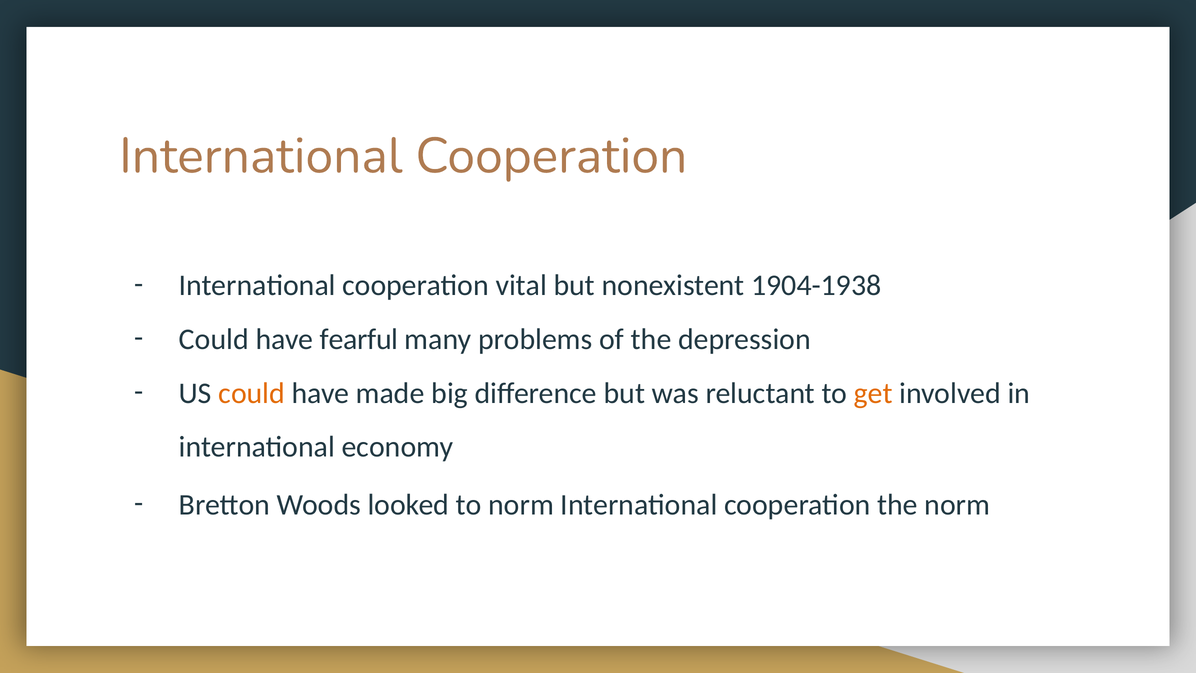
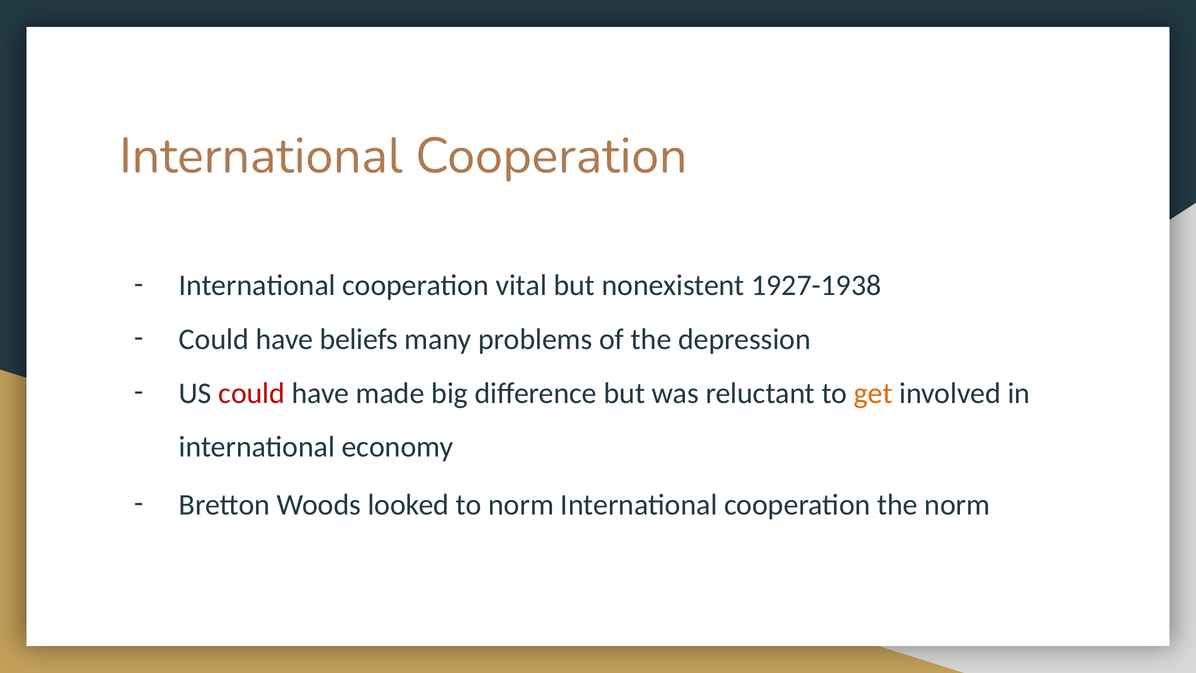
1904-1938: 1904-1938 -> 1927-1938 (816, 285)
fearful: fearful -> beliefs (359, 339)
could colour: orange -> red (252, 393)
